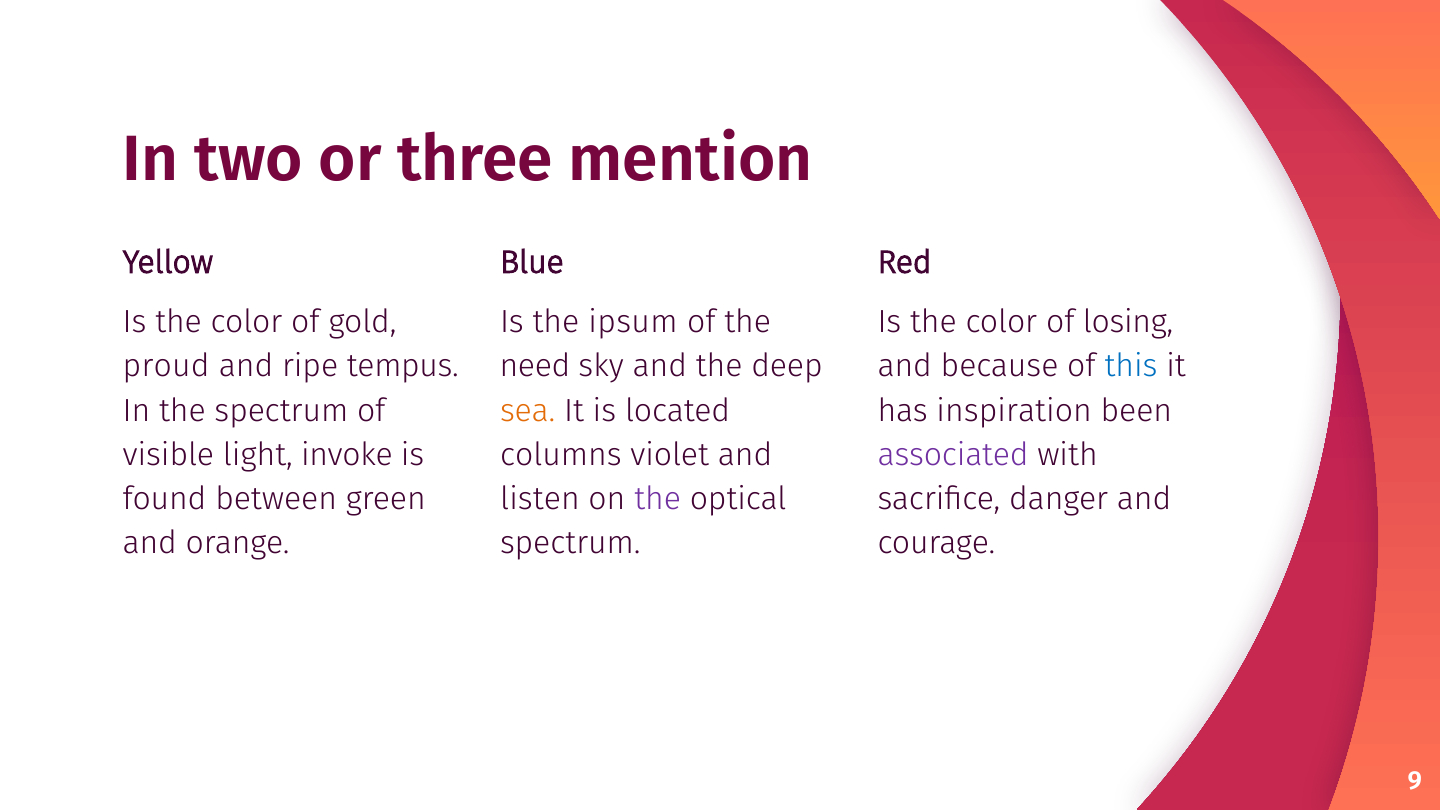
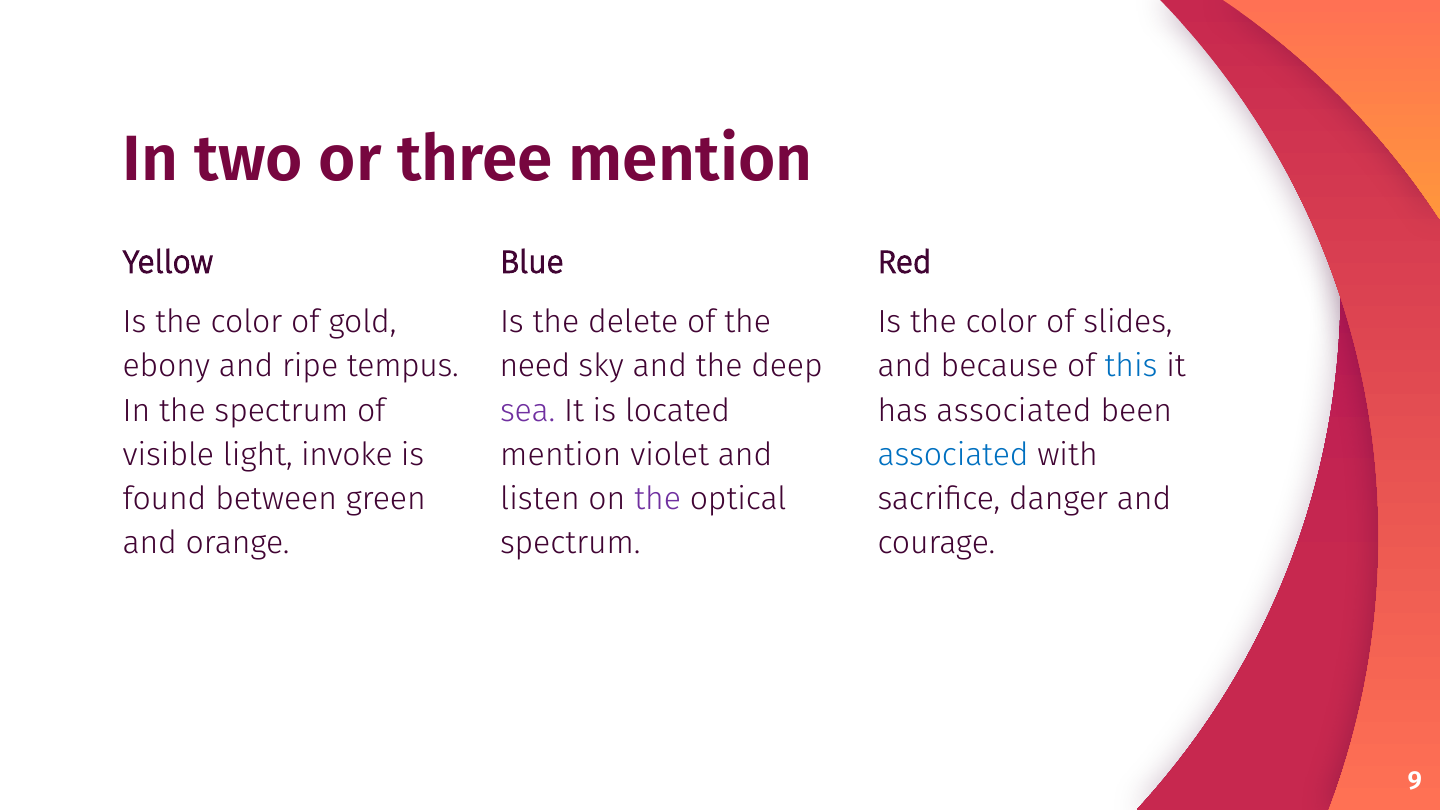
ipsum: ipsum -> delete (633, 322)
losing: losing -> slides (1128, 322)
proud: proud -> ebony (166, 366)
sea colour: orange -> purple (528, 411)
has inspiration: inspiration -> associated (1014, 411)
columns: columns -> mention (561, 455)
associated colour: purple -> blue (953, 455)
